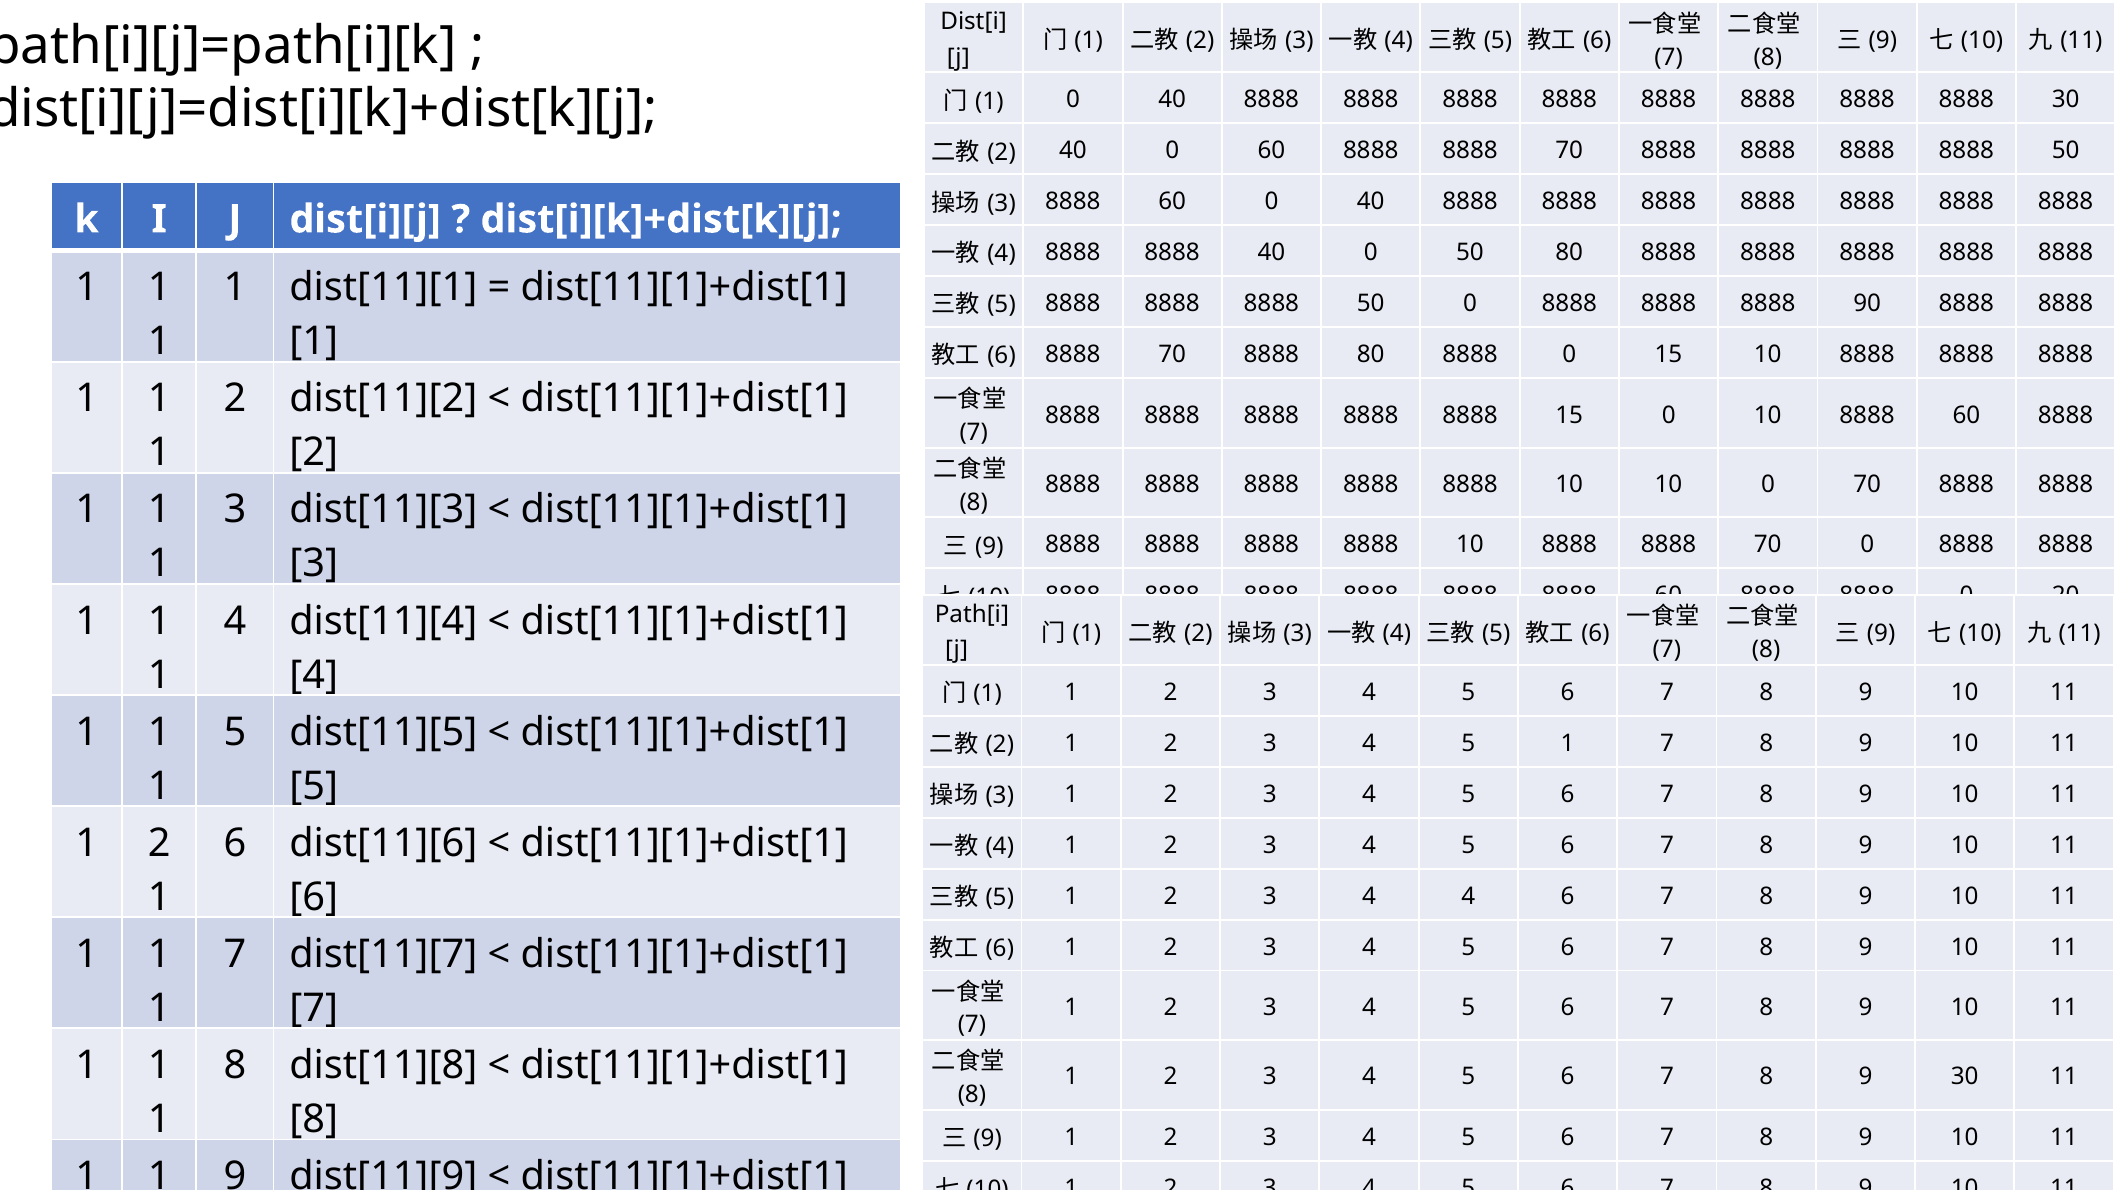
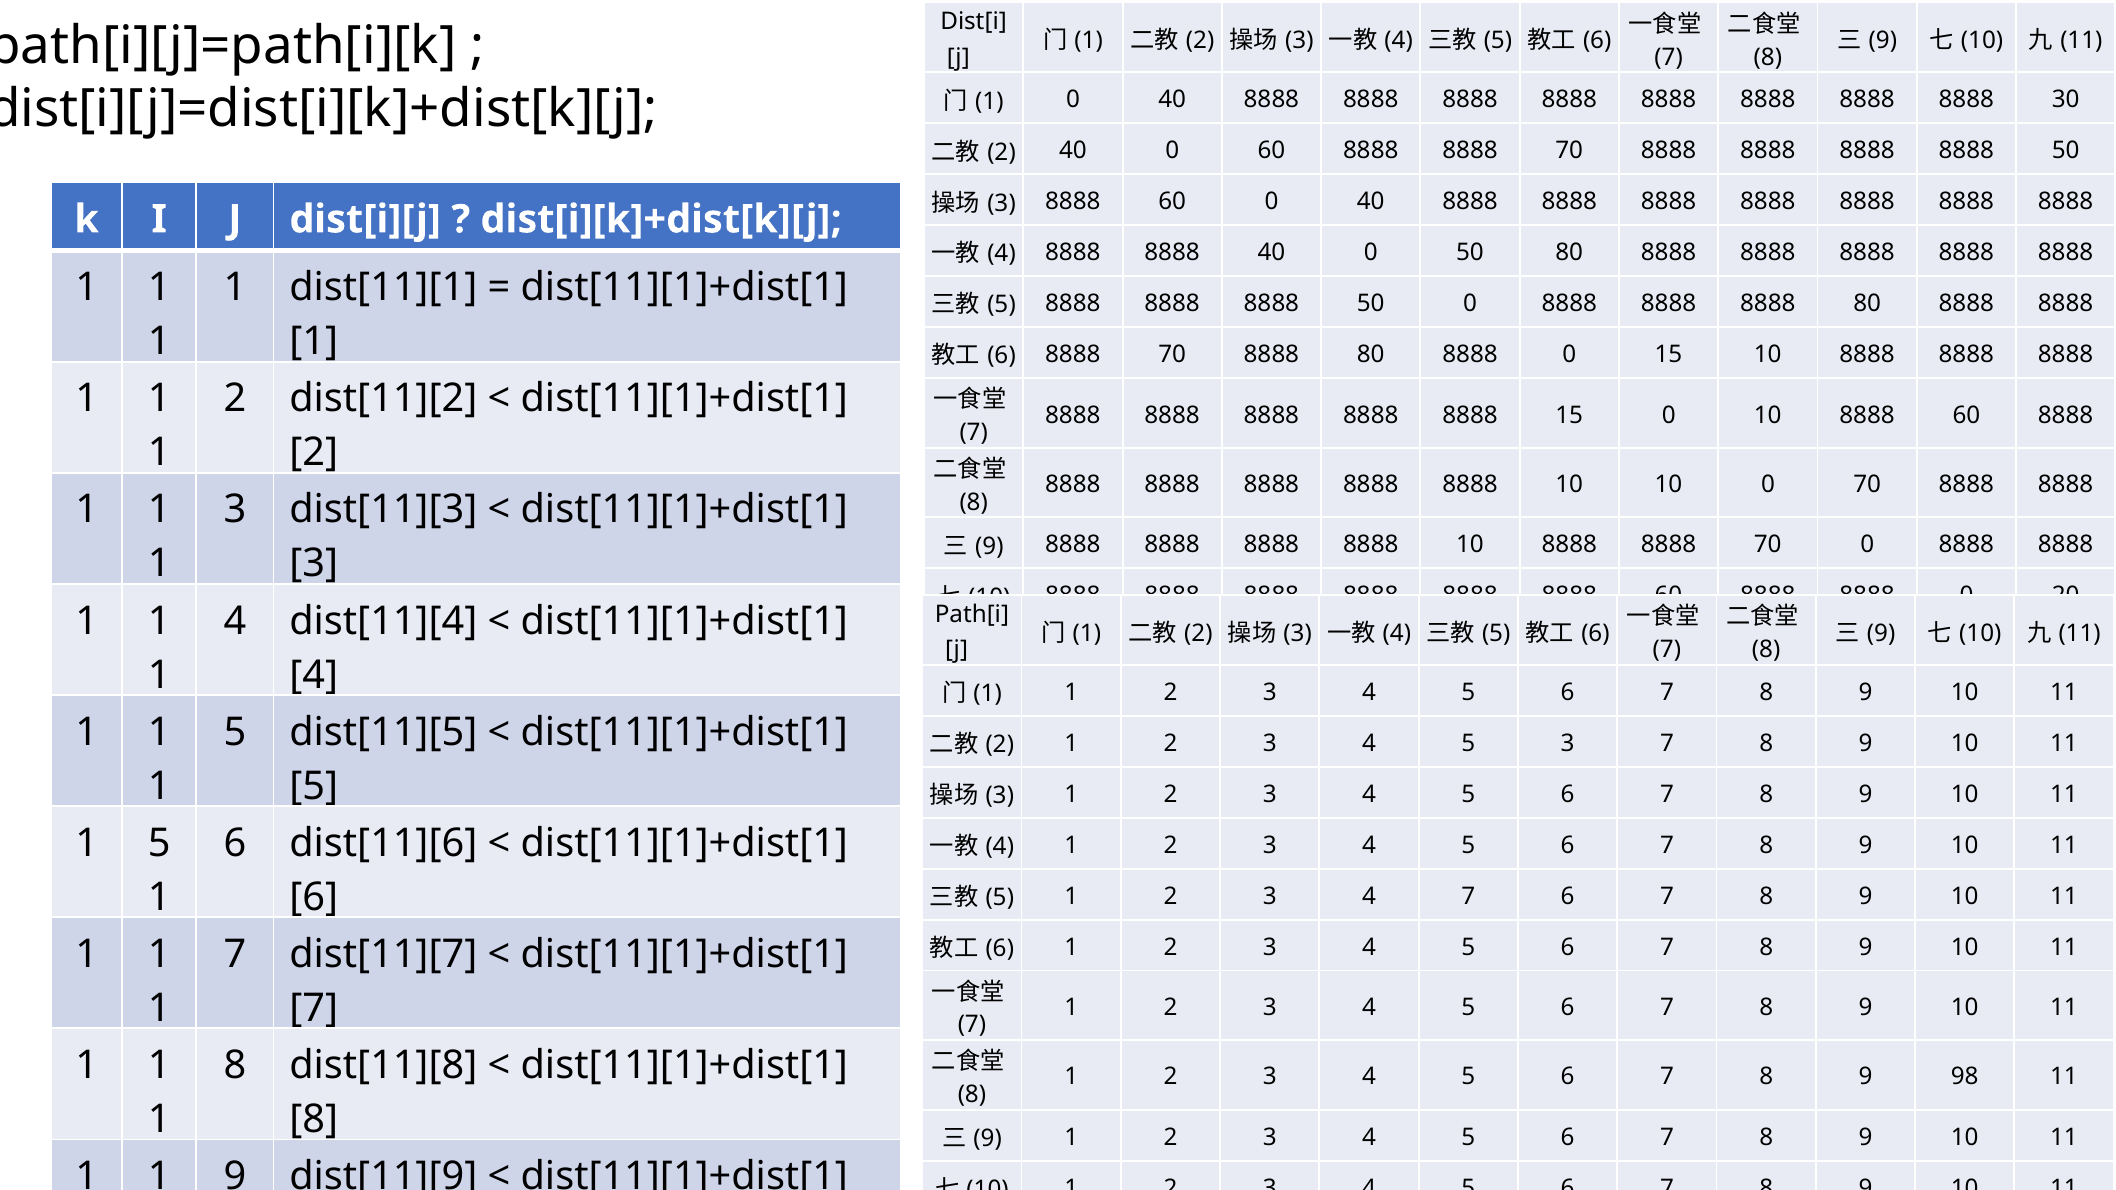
8888 8888 90: 90 -> 80 (1867, 304)
4 5 1: 1 -> 3 (1568, 743)
2: 2 -> 5 (159, 843)
4 4: 4 -> 7 (1468, 896)
9 30: 30 -> 98 (1965, 1077)
